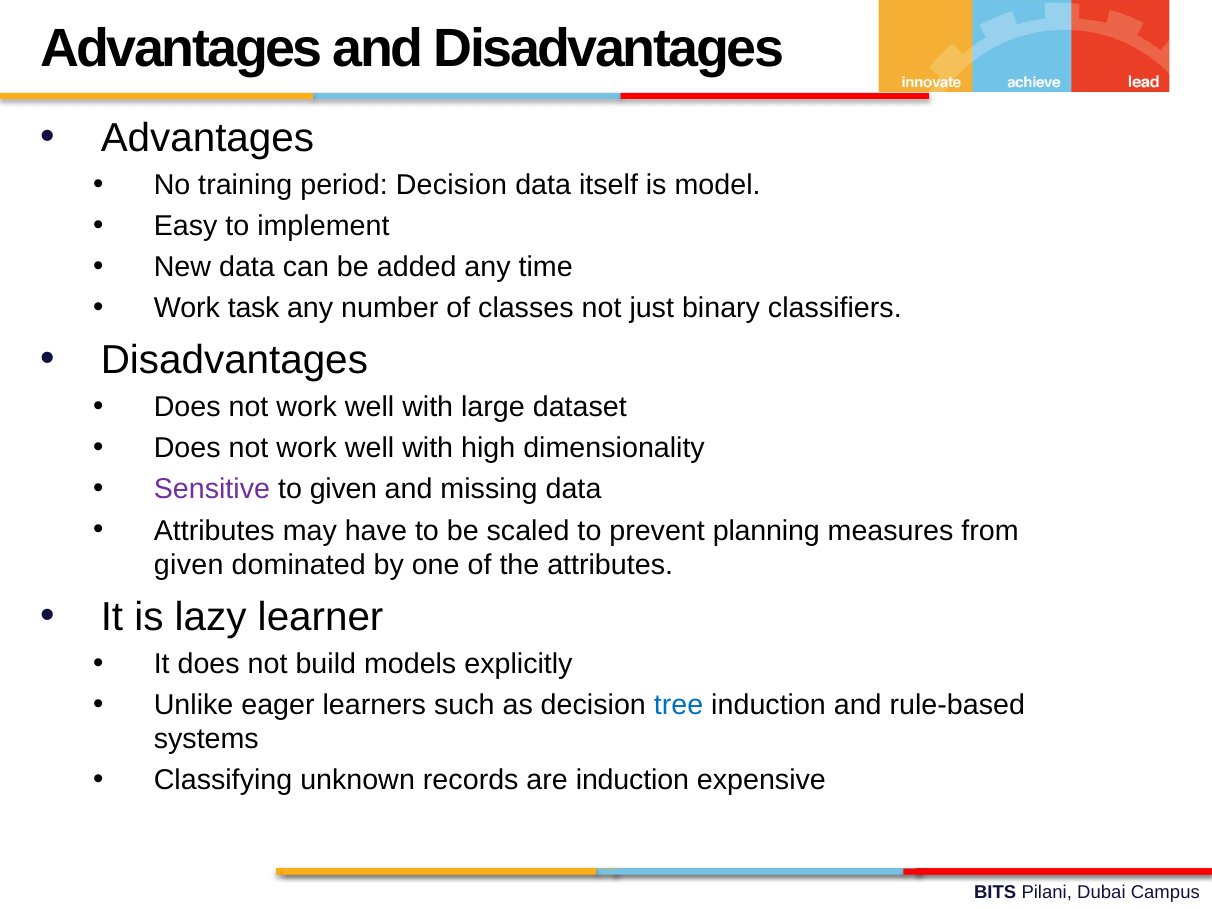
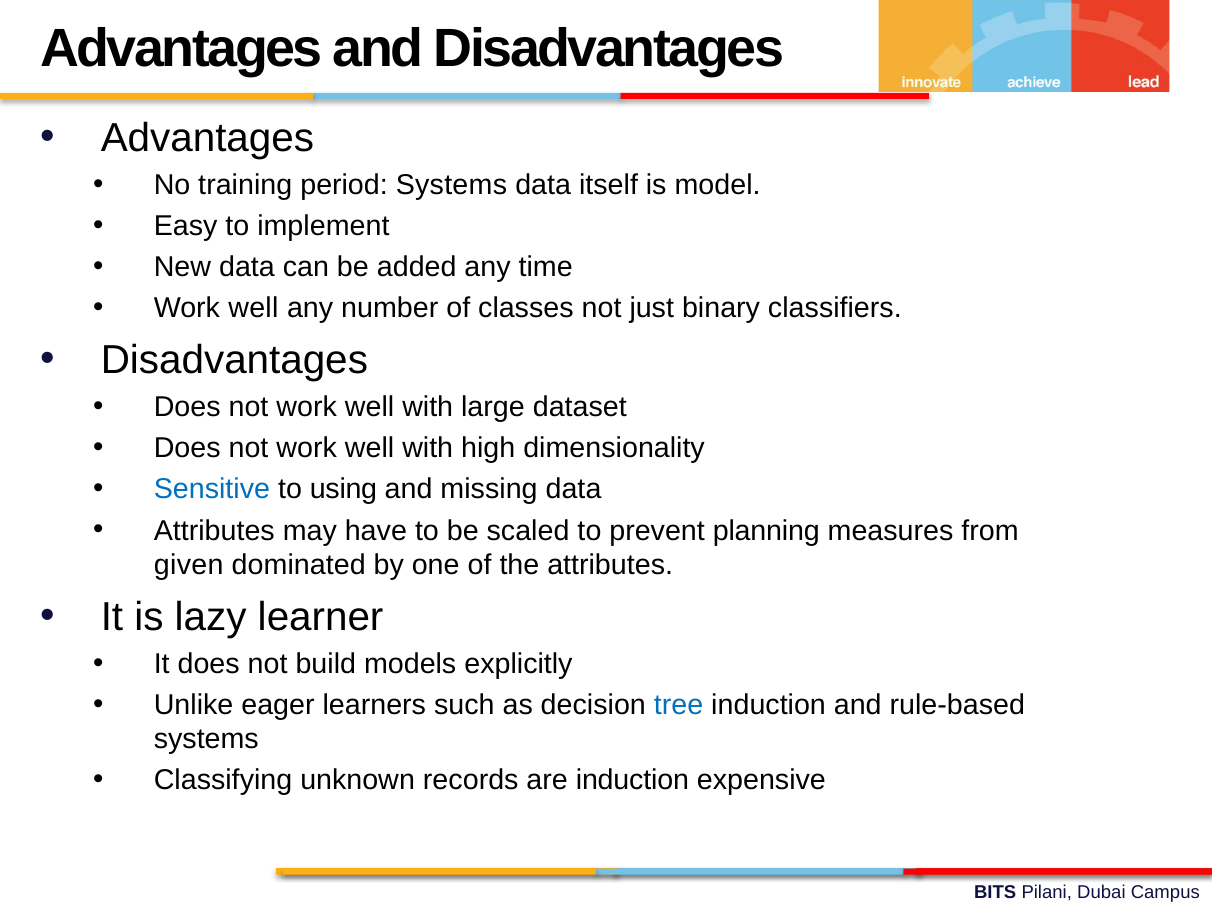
period Decision: Decision -> Systems (451, 185)
task: task -> well (253, 308)
Sensitive colour: purple -> blue (212, 490)
to given: given -> using (343, 490)
